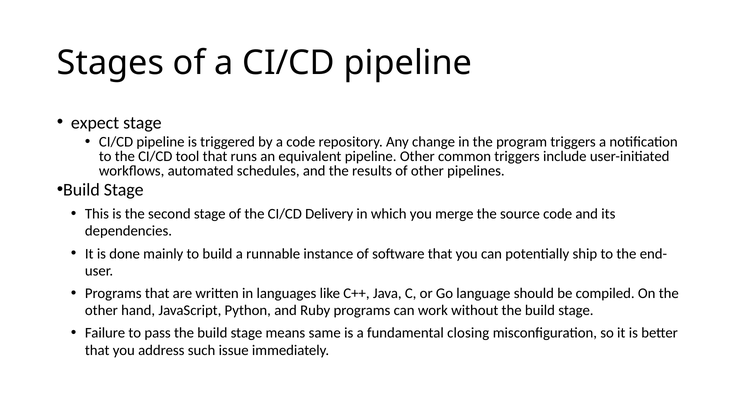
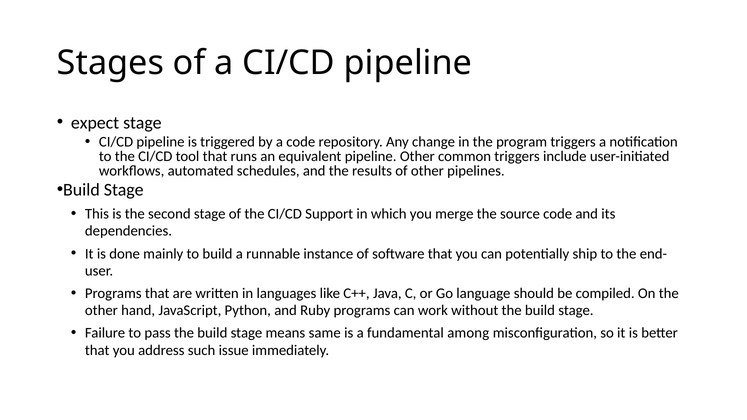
Delivery: Delivery -> Support (329, 214)
closing: closing -> among (468, 333)
